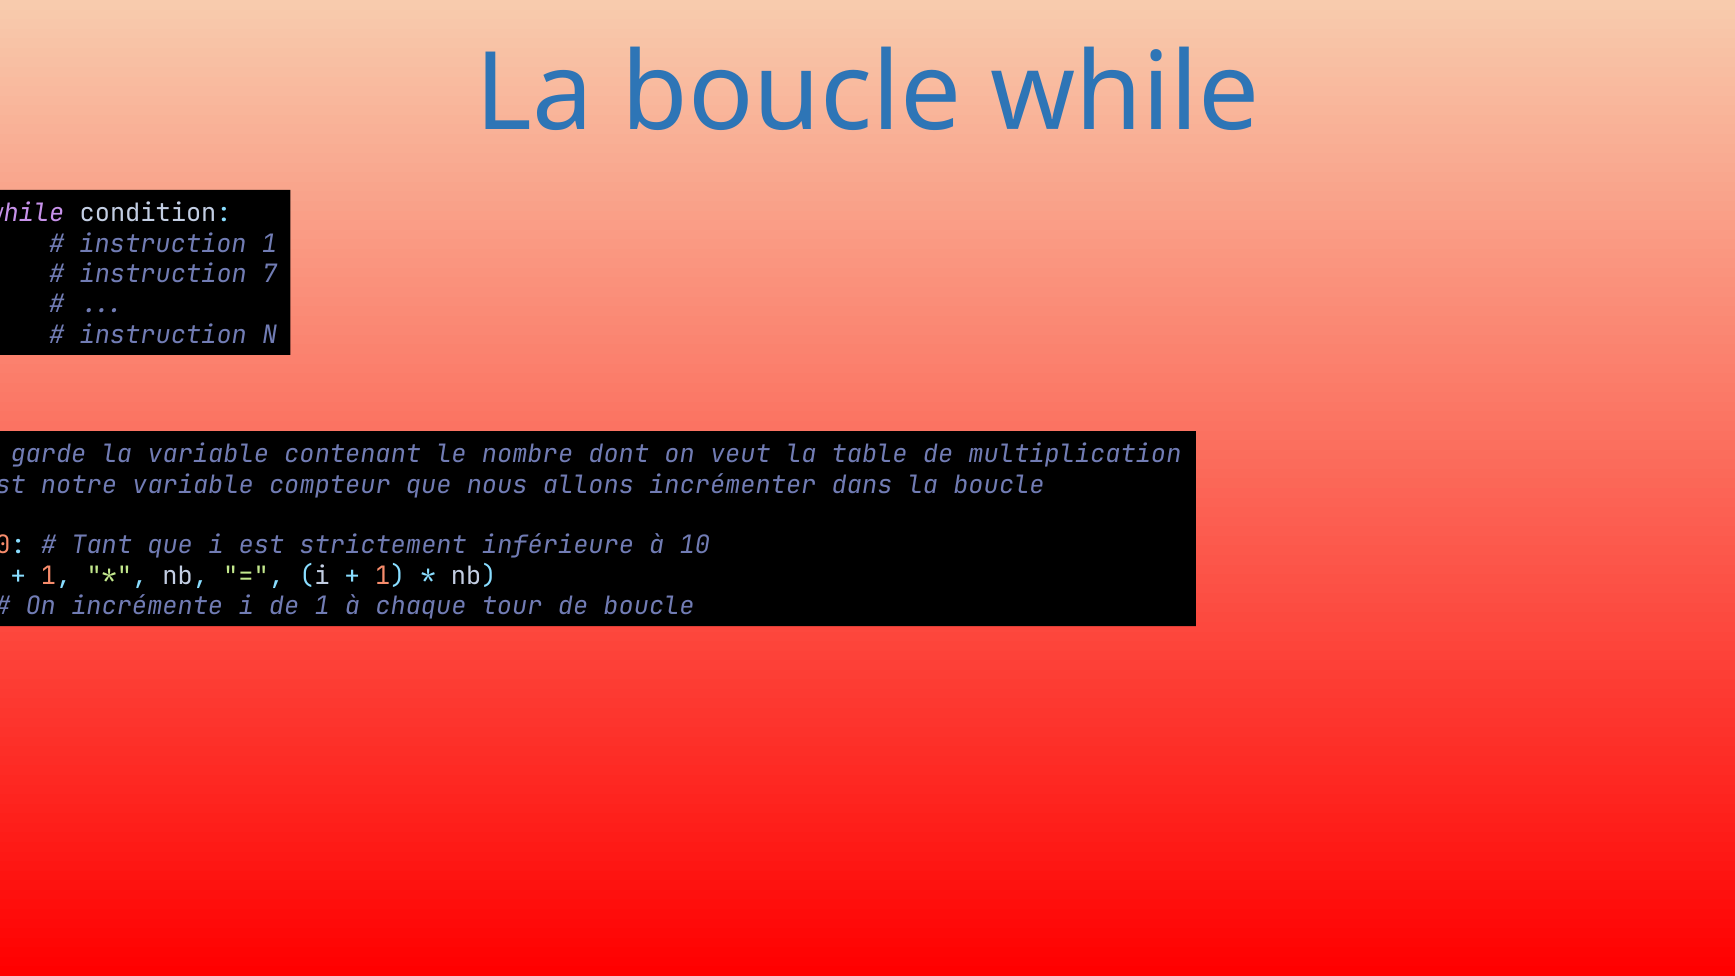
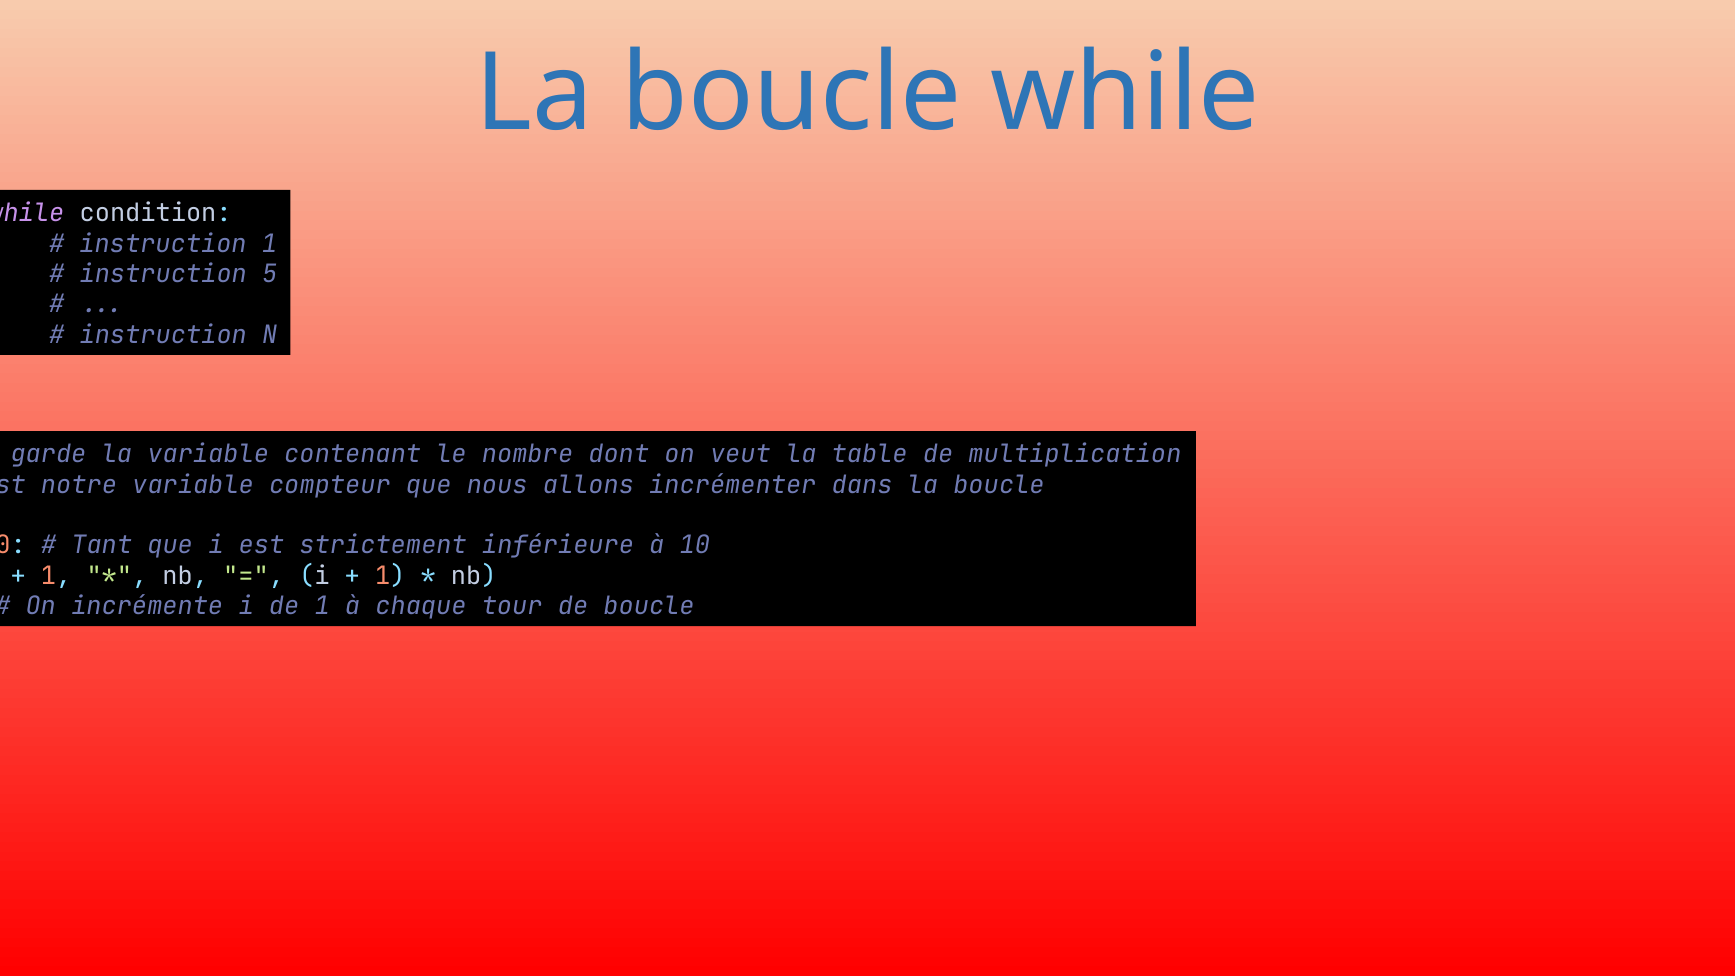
instruction 7: 7 -> 5 (270, 274)
